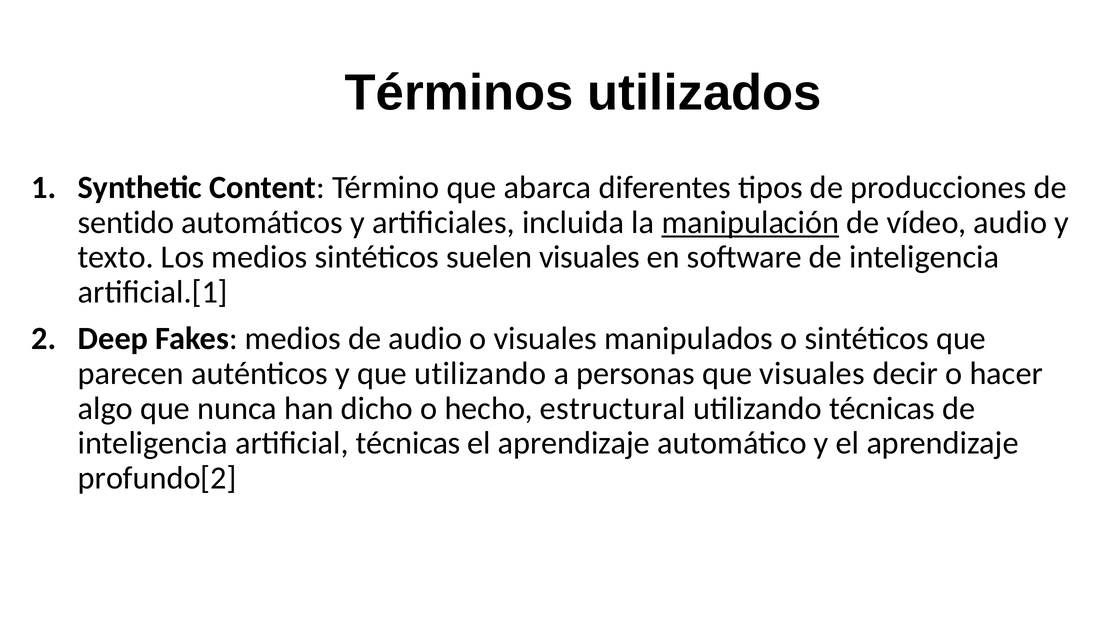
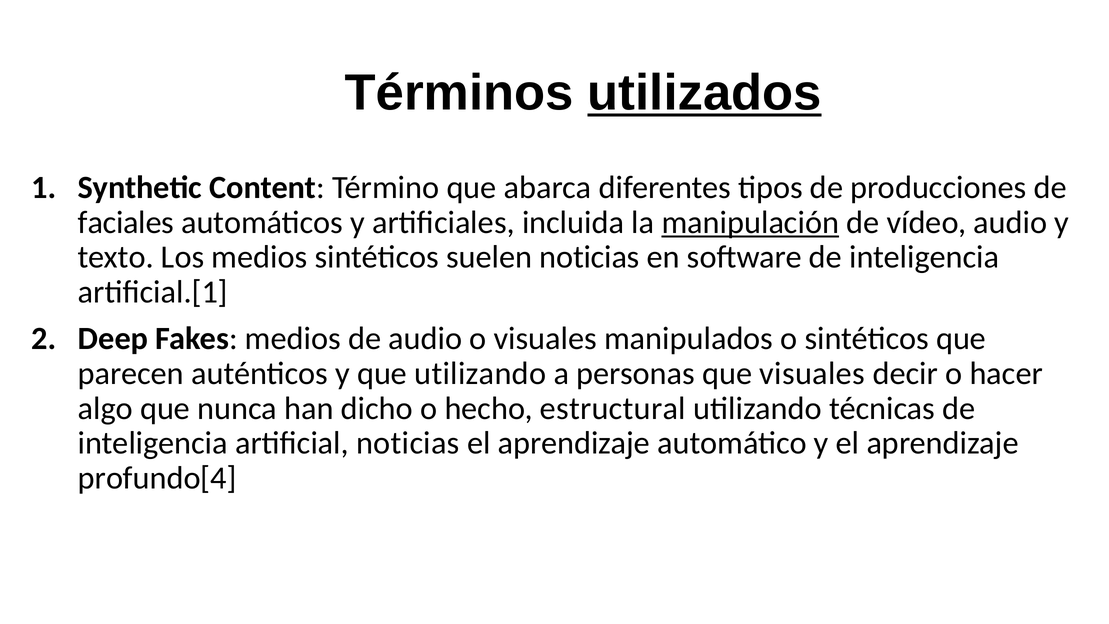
utilizados underline: none -> present (705, 93)
sentido: sentido -> faciales (126, 222)
suelen visuales: visuales -> noticias (590, 257)
artificial técnicas: técnicas -> noticias (408, 443)
profundo[2: profundo[2 -> profundo[4 (157, 478)
